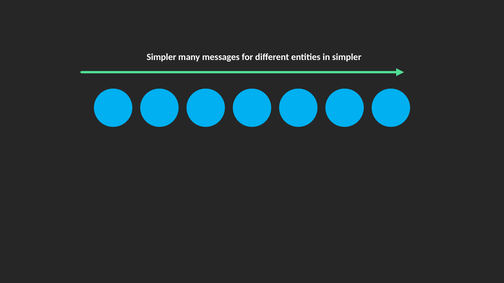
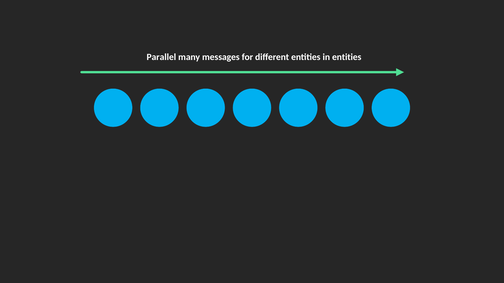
Simpler: Simpler -> Parallel (161, 57)
in simpler: simpler -> entities (347, 57)
